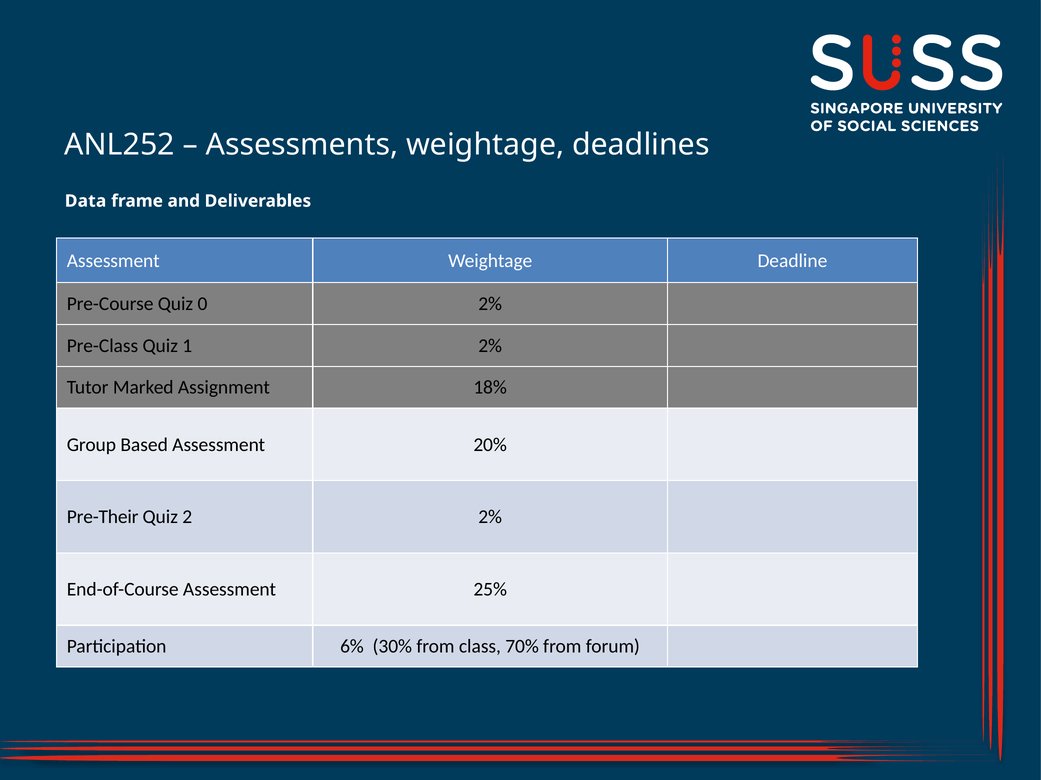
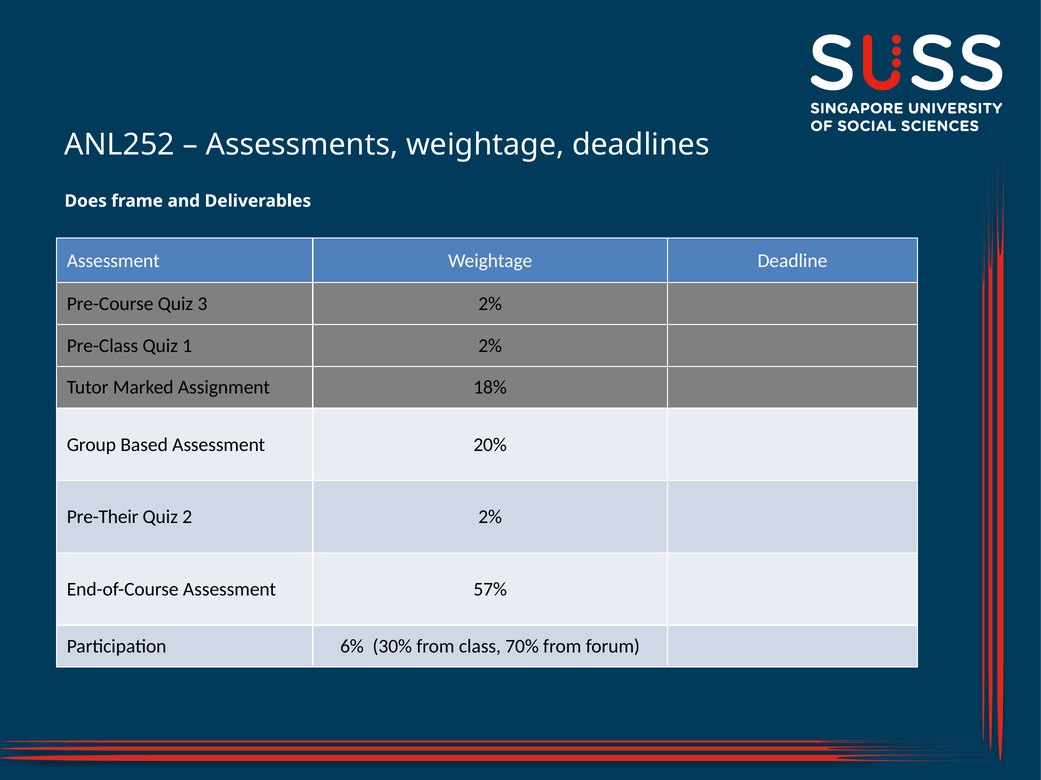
Data: Data -> Does (86, 201)
0: 0 -> 3 (202, 304)
25%: 25% -> 57% (490, 590)
